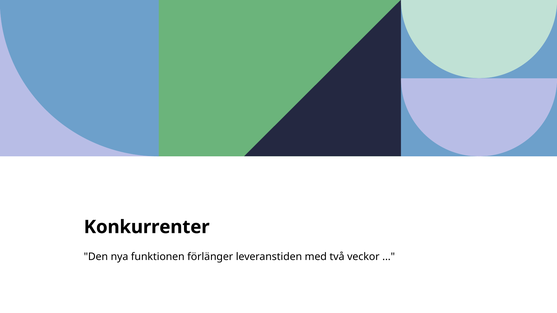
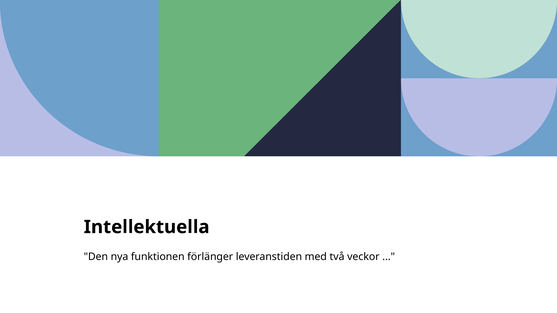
Konkurrenter: Konkurrenter -> Intellektuella (147, 227)
